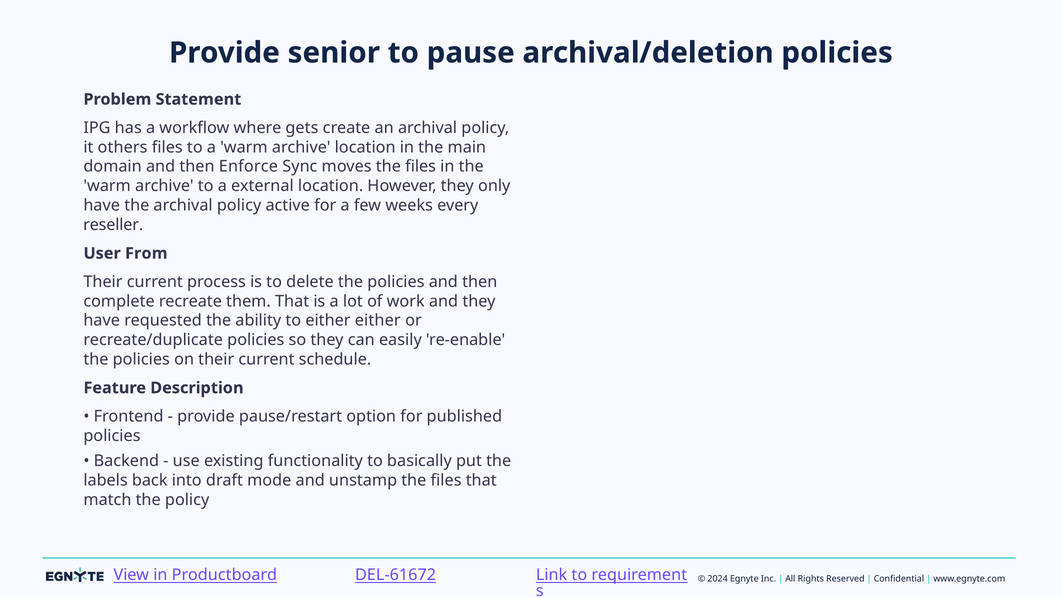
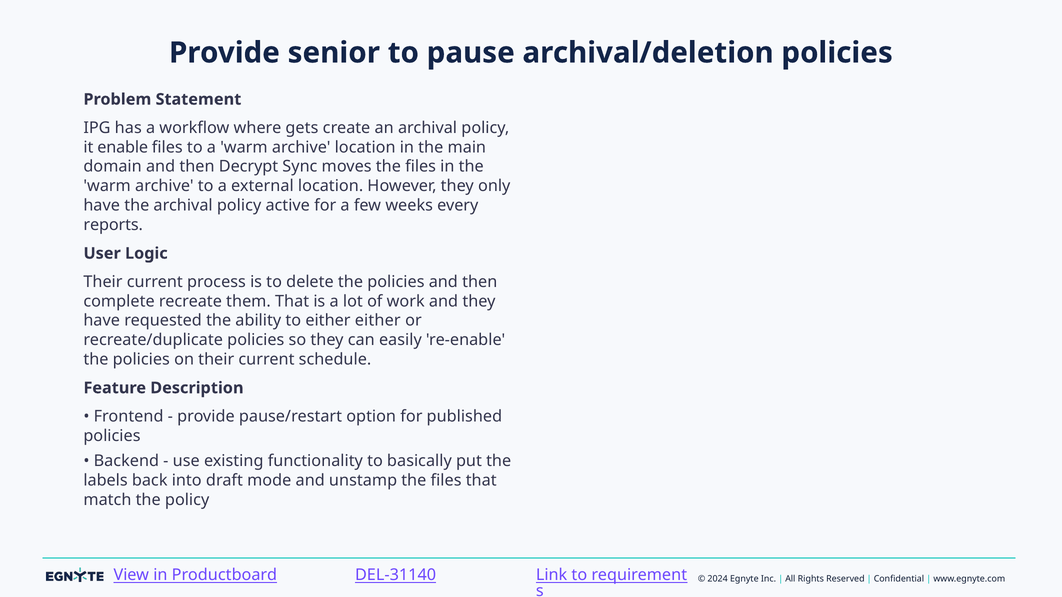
others: others -> enable (123, 147)
Enforce: Enforce -> Decrypt (248, 167)
reseller: reseller -> reports (113, 225)
From: From -> Logic (146, 254)
DEL-61672: DEL-61672 -> DEL-31140 (396, 575)
